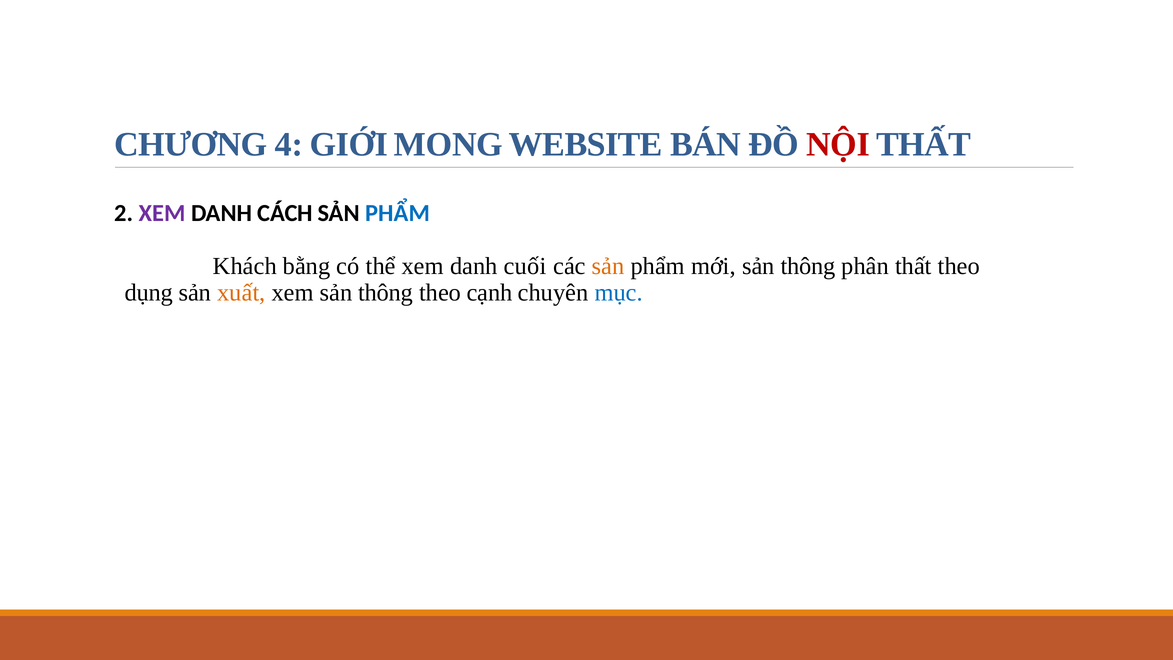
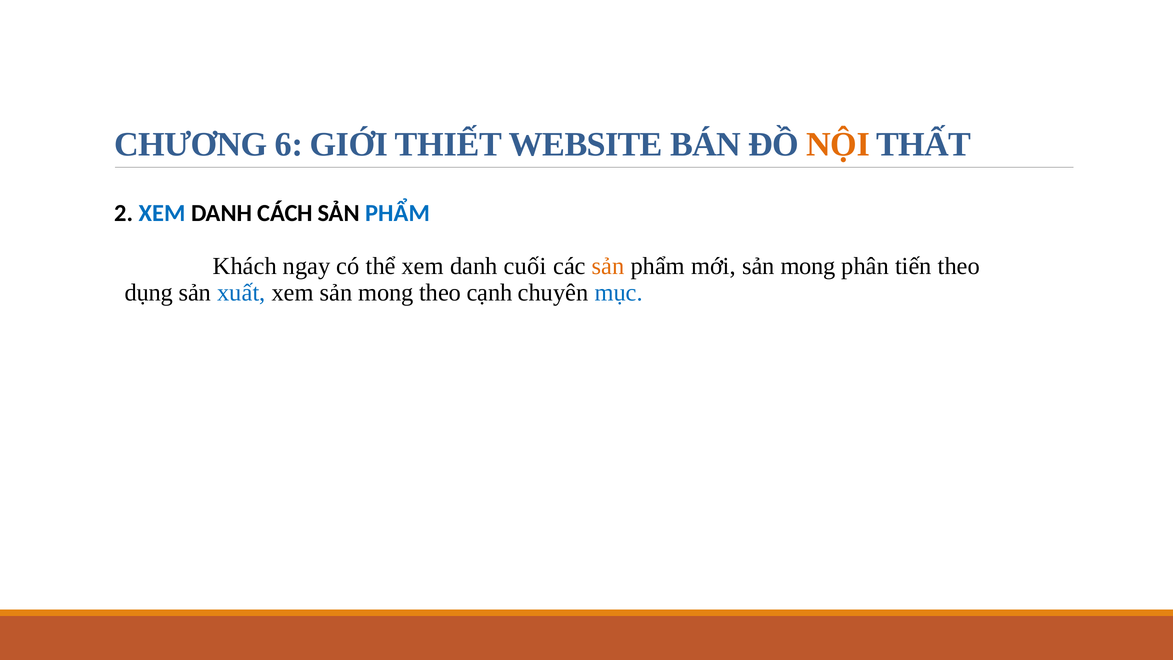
4: 4 -> 6 (289, 144)
MONG: MONG -> THIẾT (448, 144)
NỘI colour: red -> orange (838, 144)
XEM colour: purple -> blue (162, 213)
bằng: bằng -> ngay (307, 266)
mới sản thông: thông -> mong (808, 266)
phân thất: thất -> tiến (913, 266)
xuất colour: orange -> blue (241, 292)
xem sản thông: thông -> mong (386, 292)
